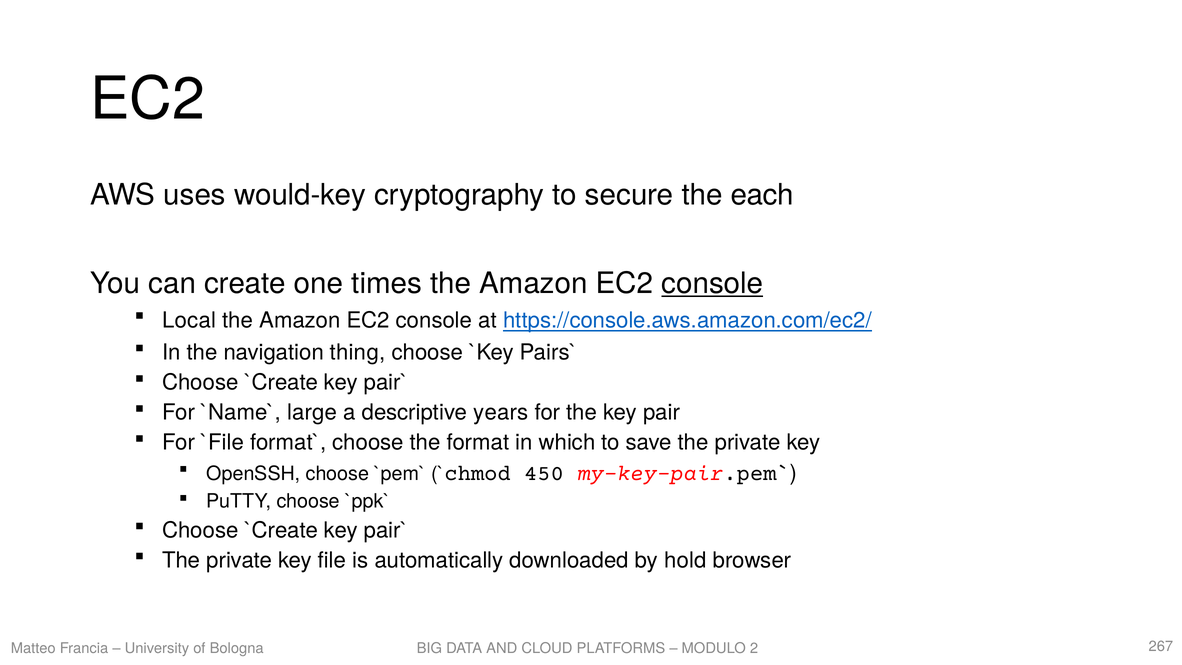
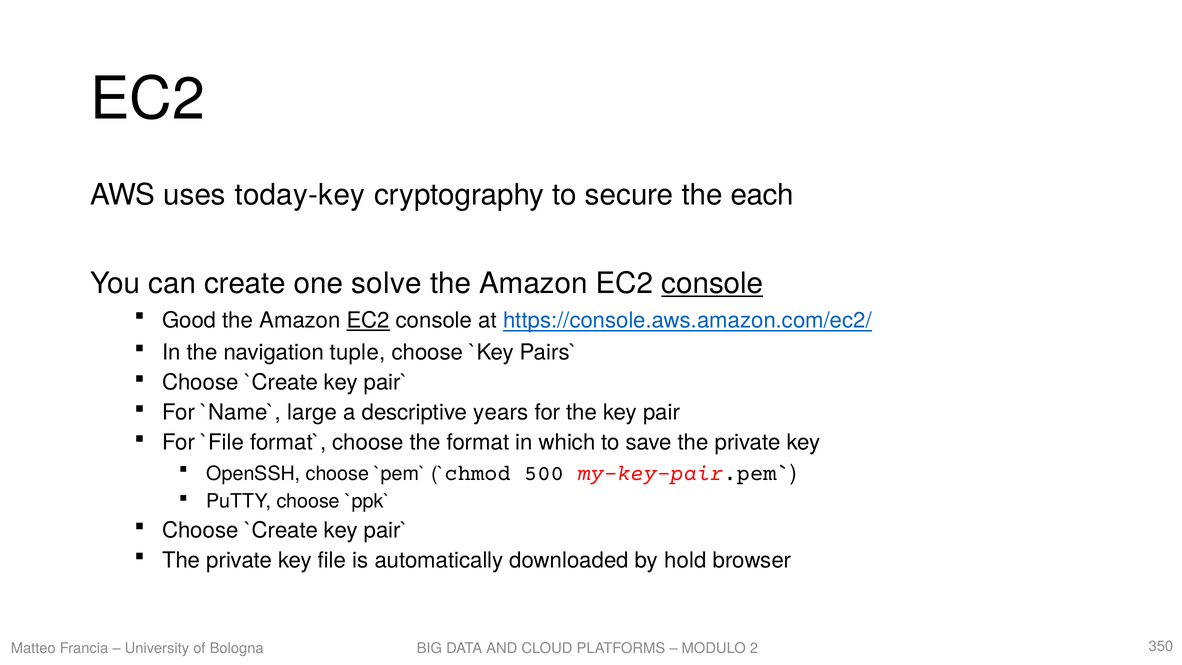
would-key: would-key -> today-key (300, 195)
times: times -> solve (386, 283)
Local: Local -> Good (189, 321)
EC2 underline: none -> present (368, 321)
thing: thing -> tuple (358, 352)
450: 450 -> 500 (544, 473)
267: 267 -> 350 (1161, 646)
